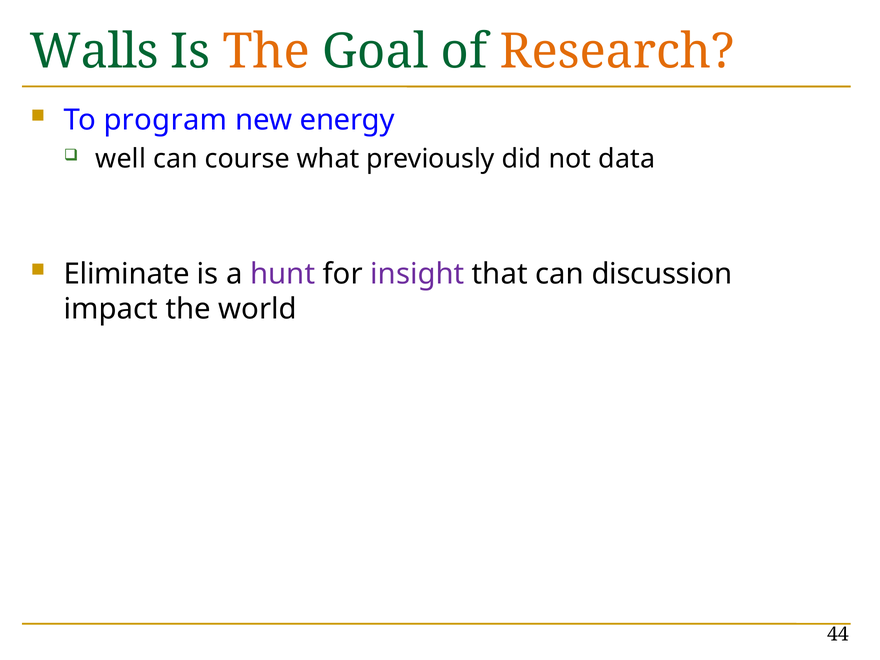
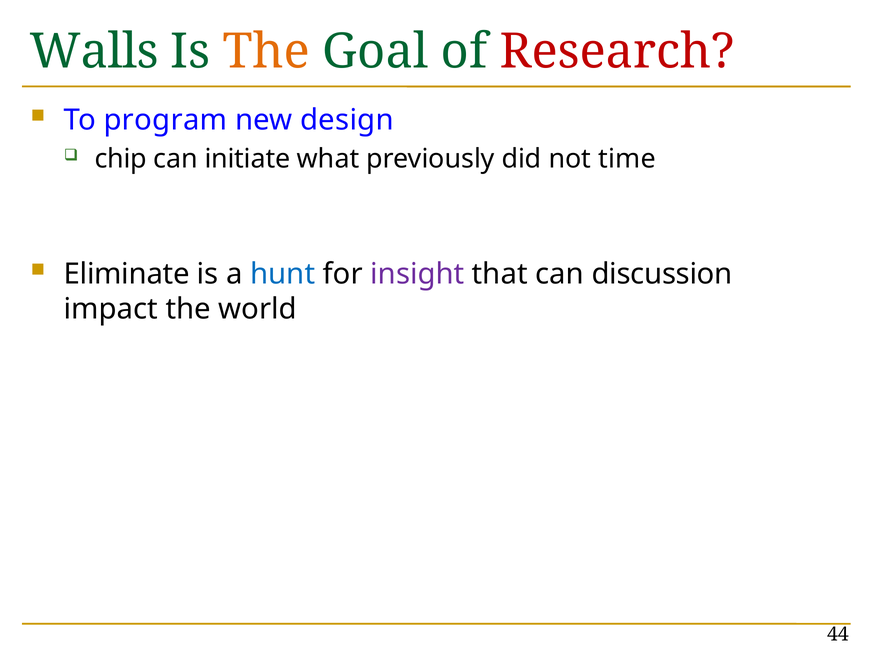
Research colour: orange -> red (617, 52)
energy: energy -> design (347, 120)
well: well -> chip (121, 159)
course: course -> initiate (247, 159)
data: data -> time (627, 159)
hunt colour: purple -> blue (283, 274)
